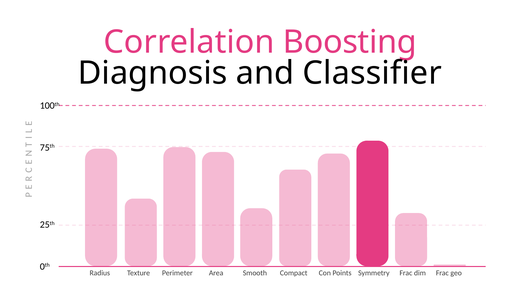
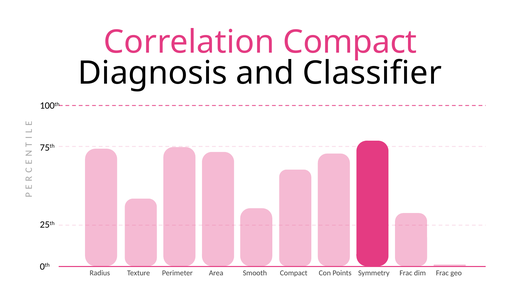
Correlation Boosting: Boosting -> Compact (350, 42)
